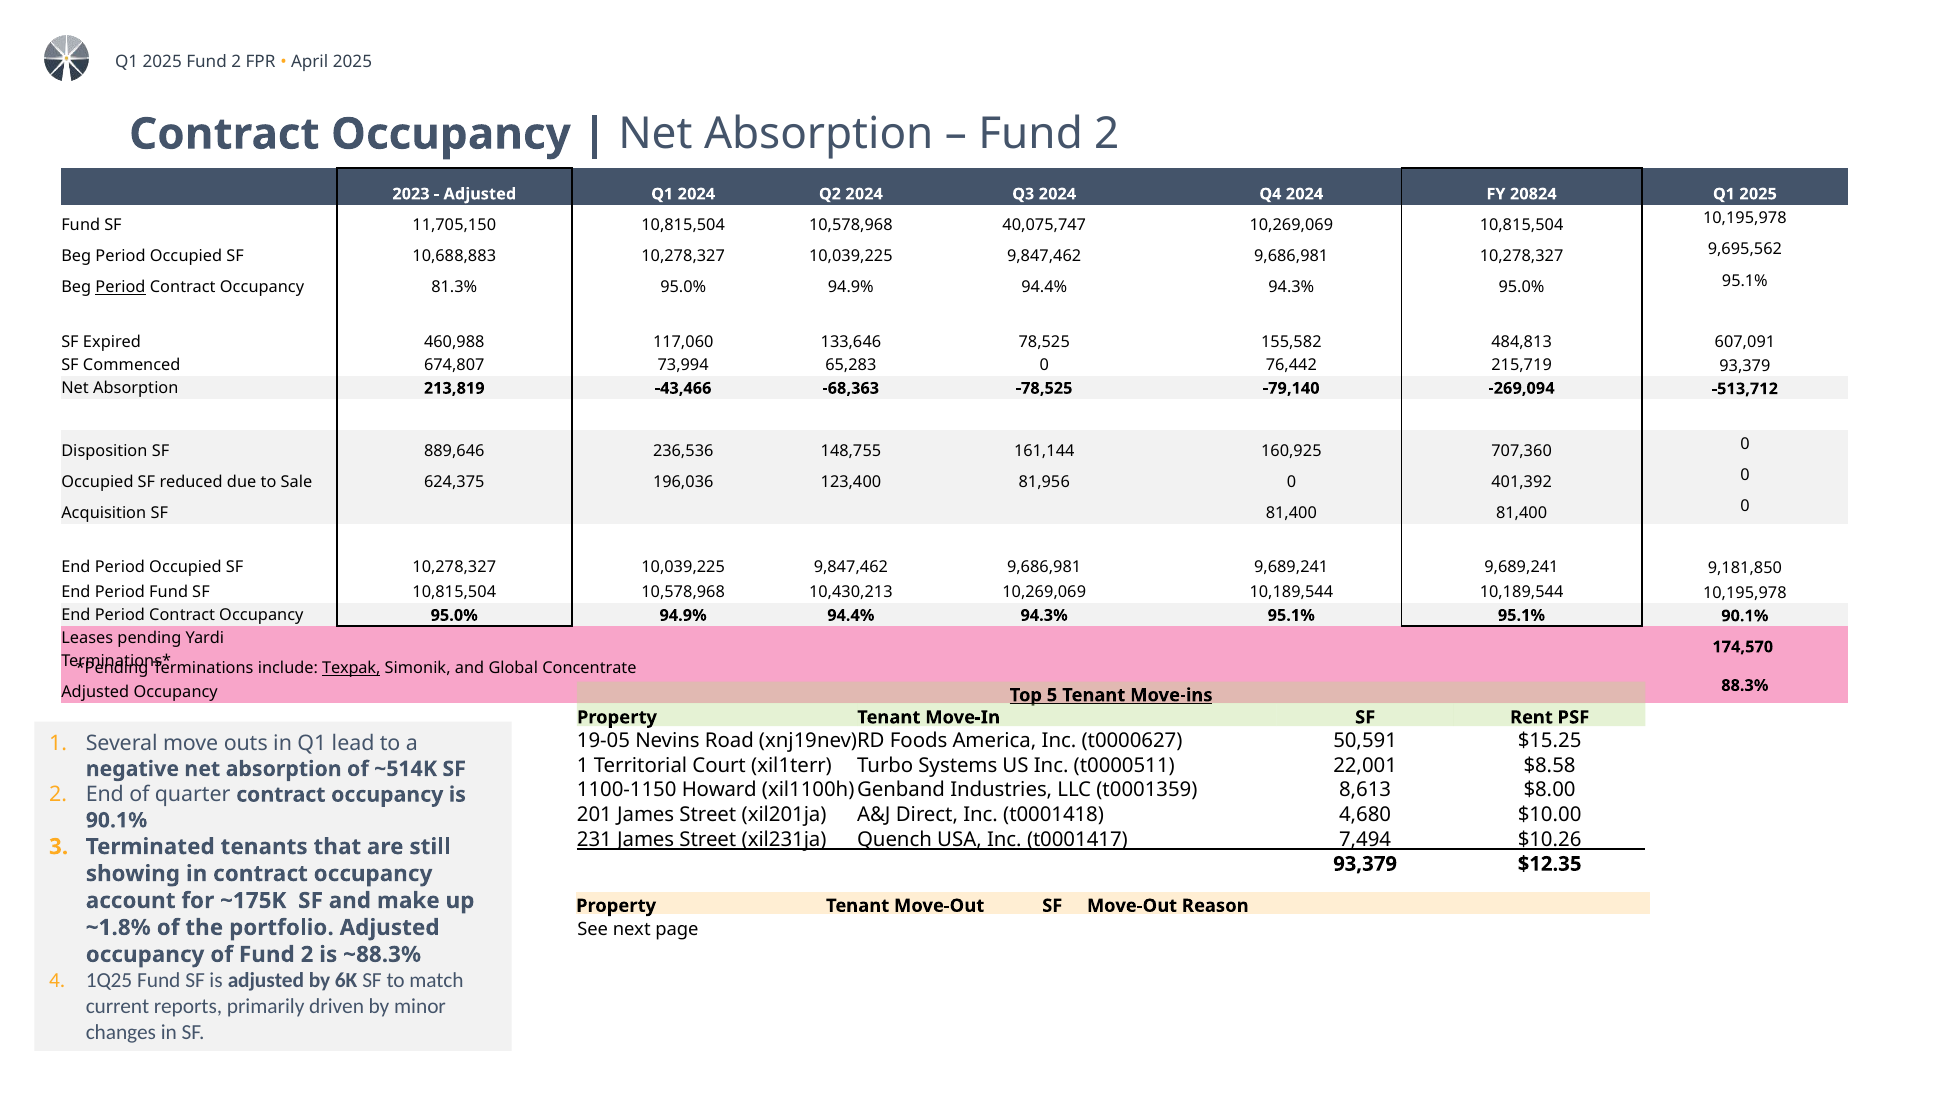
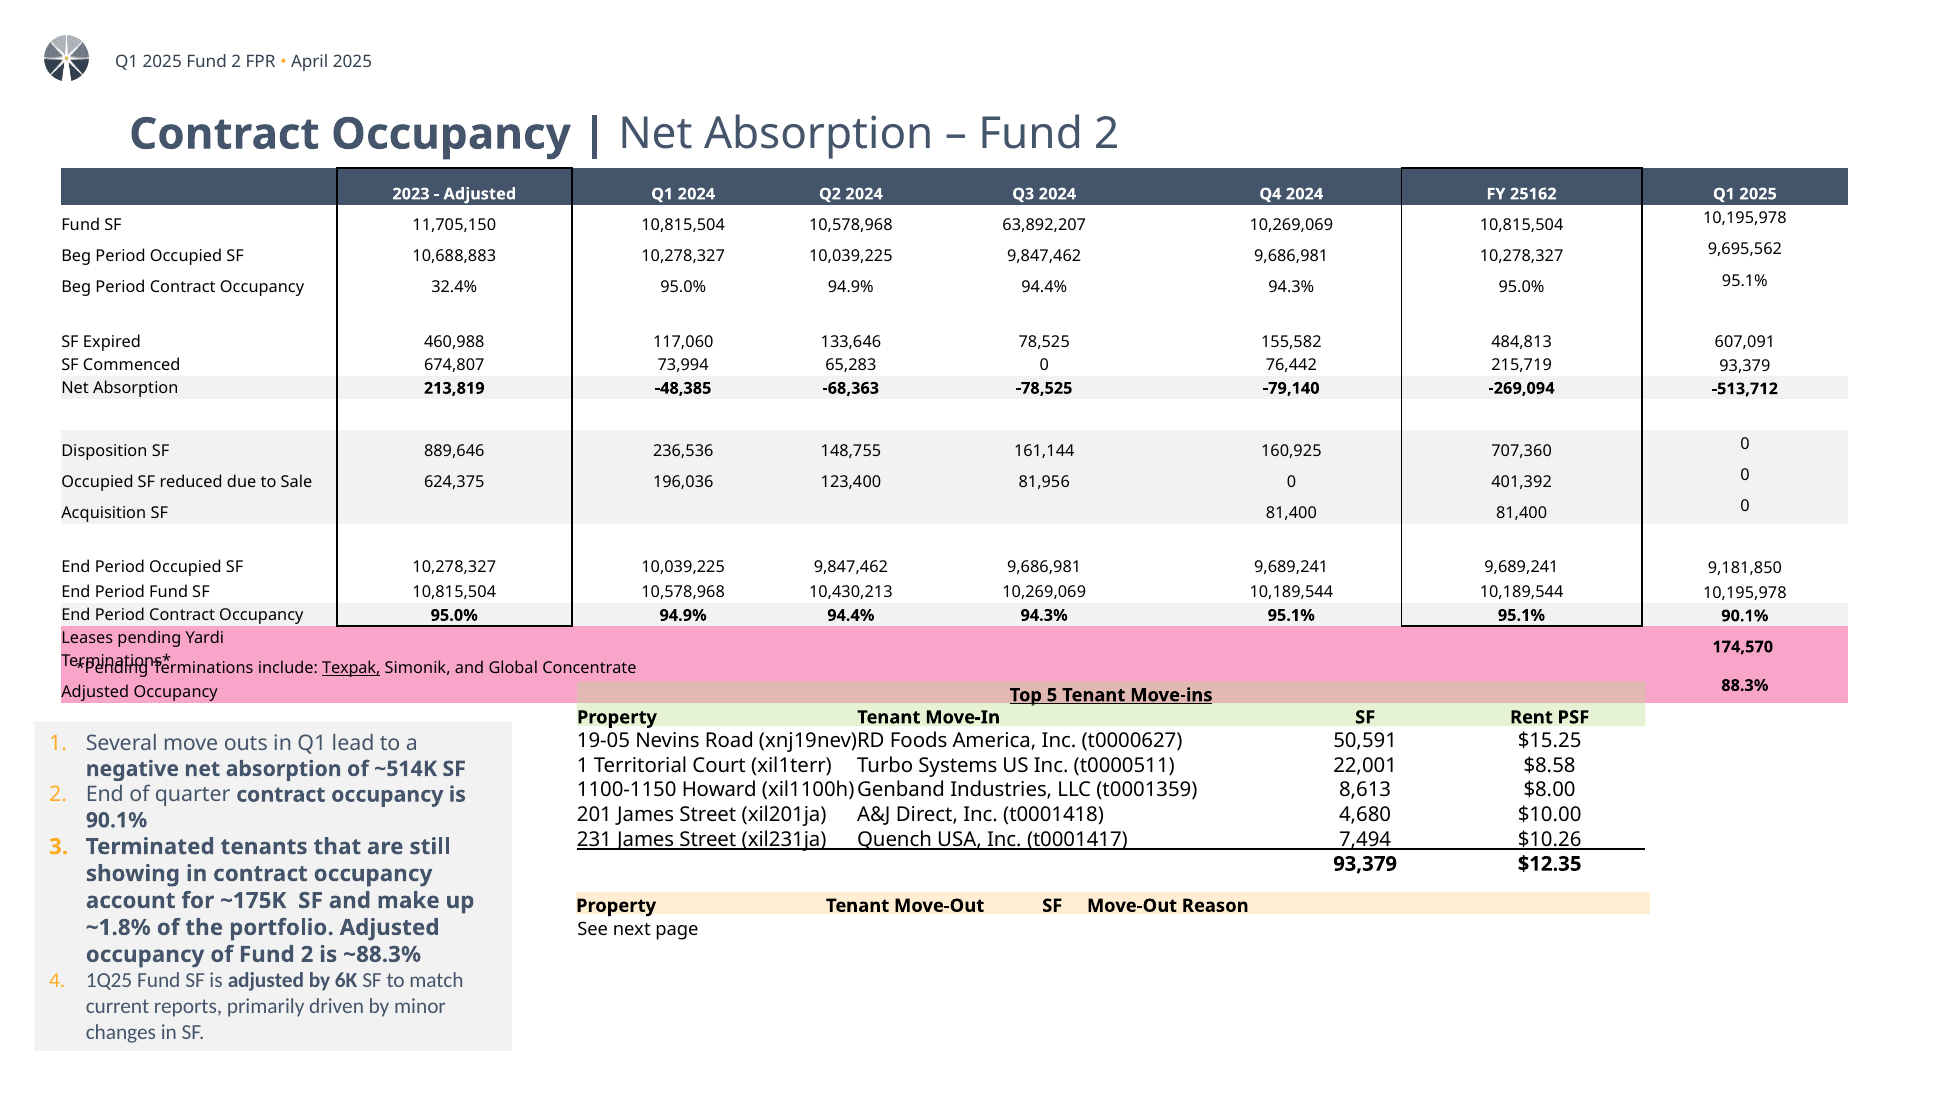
20824: 20824 -> 25162 (1533, 194)
40,075,747: 40,075,747 -> 63,892,207 (1044, 225)
Period underline: present -> none (120, 288)
81.3%: 81.3% -> 32.4% (454, 288)
-43,466: -43,466 -> -48,385 (683, 389)
